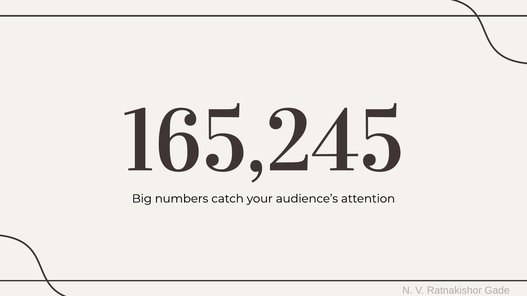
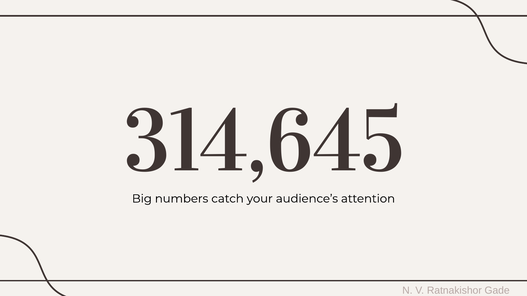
165,245: 165,245 -> 314,645 (264, 142)
